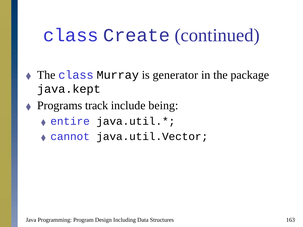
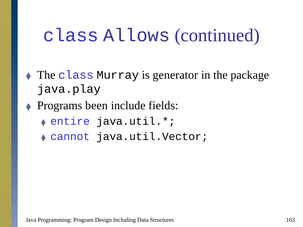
Create: Create -> Allows (137, 35)
java.kept: java.kept -> java.play (69, 89)
track: track -> been (96, 106)
being: being -> fields (163, 106)
